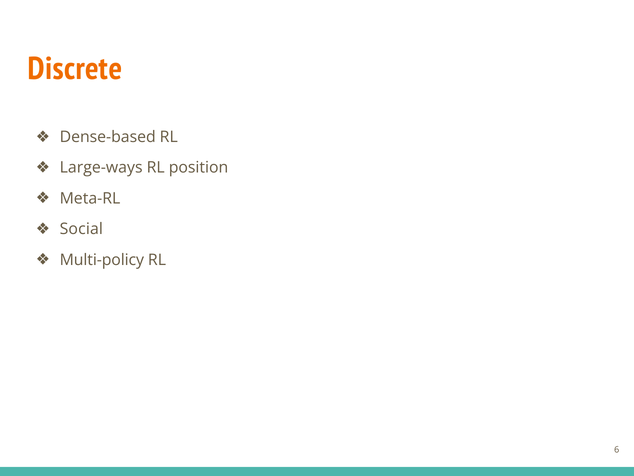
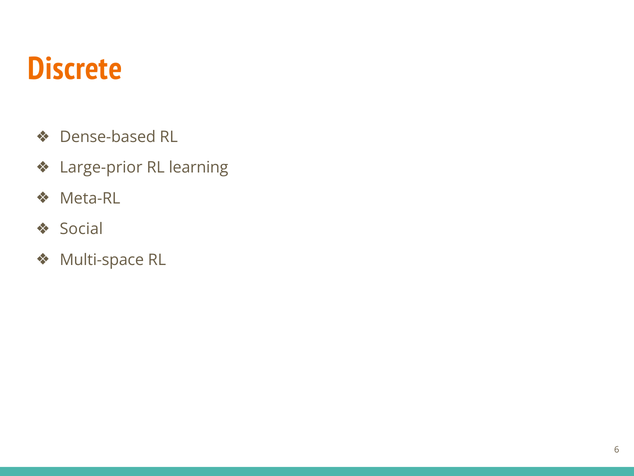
Large-ways: Large-ways -> Large-prior (101, 168)
position: position -> learning (199, 168)
Multi-policy: Multi-policy -> Multi-space (102, 260)
